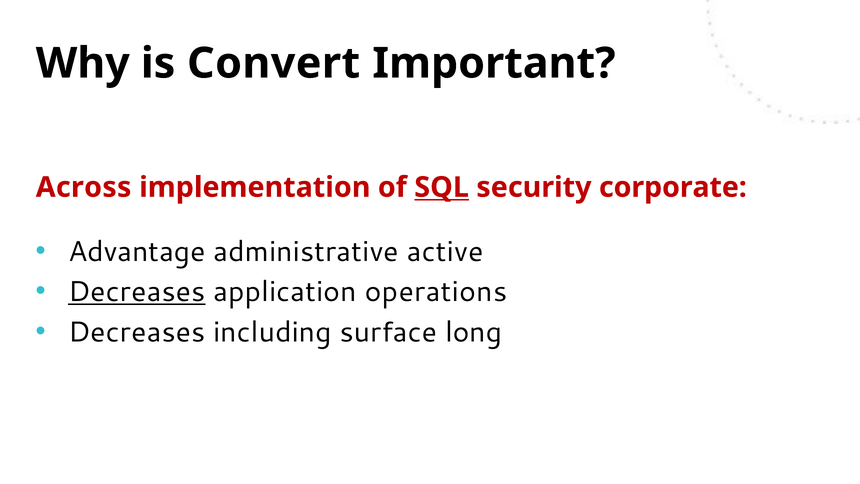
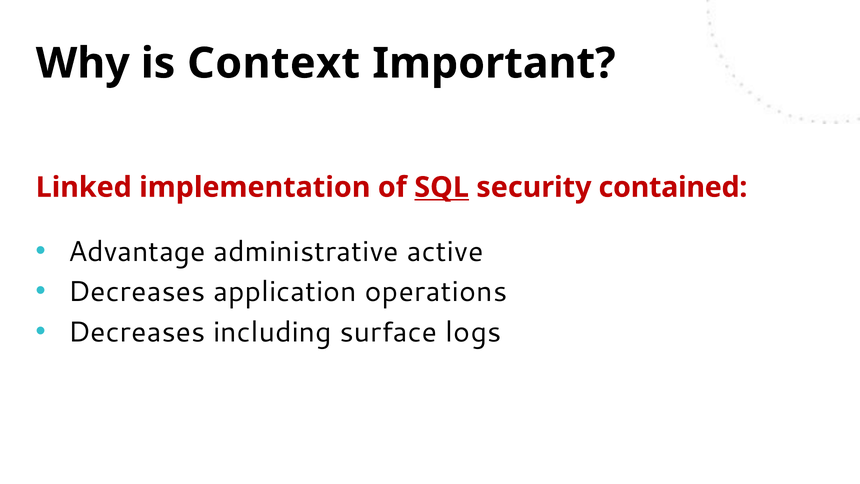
Convert: Convert -> Context (274, 63)
Across: Across -> Linked (84, 187)
corporate: corporate -> contained (673, 187)
Decreases underline: present -> none (137, 292)
long: long -> logs (473, 332)
